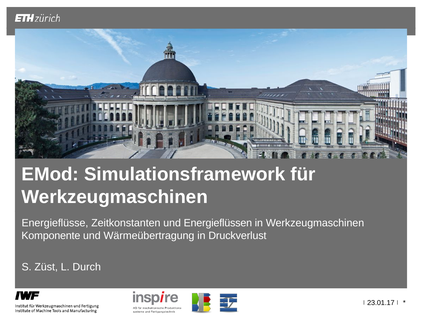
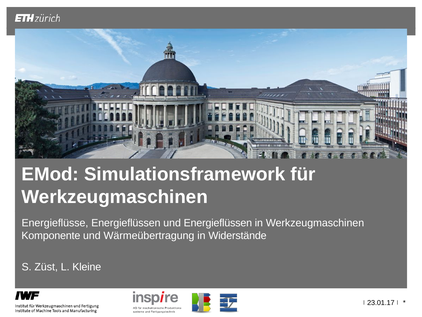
Energieflüsse Zeitkonstanten: Zeitkonstanten -> Energieflüssen (126, 223)
Druckverlust: Druckverlust -> Widerstände (237, 235)
Durch: Durch -> Kleine (87, 266)
